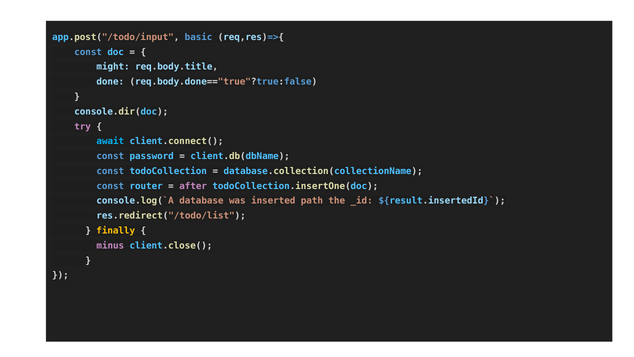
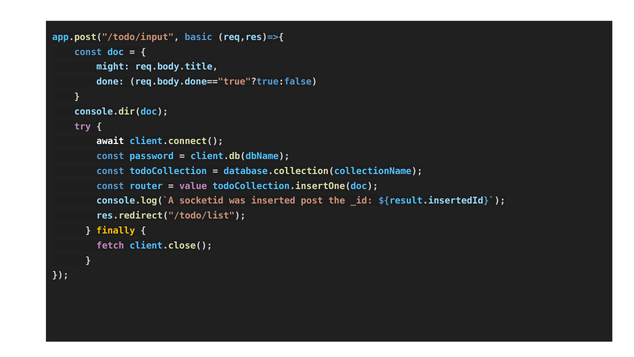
await colour: light blue -> white (110, 141)
after: after -> value (193, 186)
database: database -> socketid (201, 201)
path: path -> post (312, 201)
minus: minus -> fetch (110, 245)
